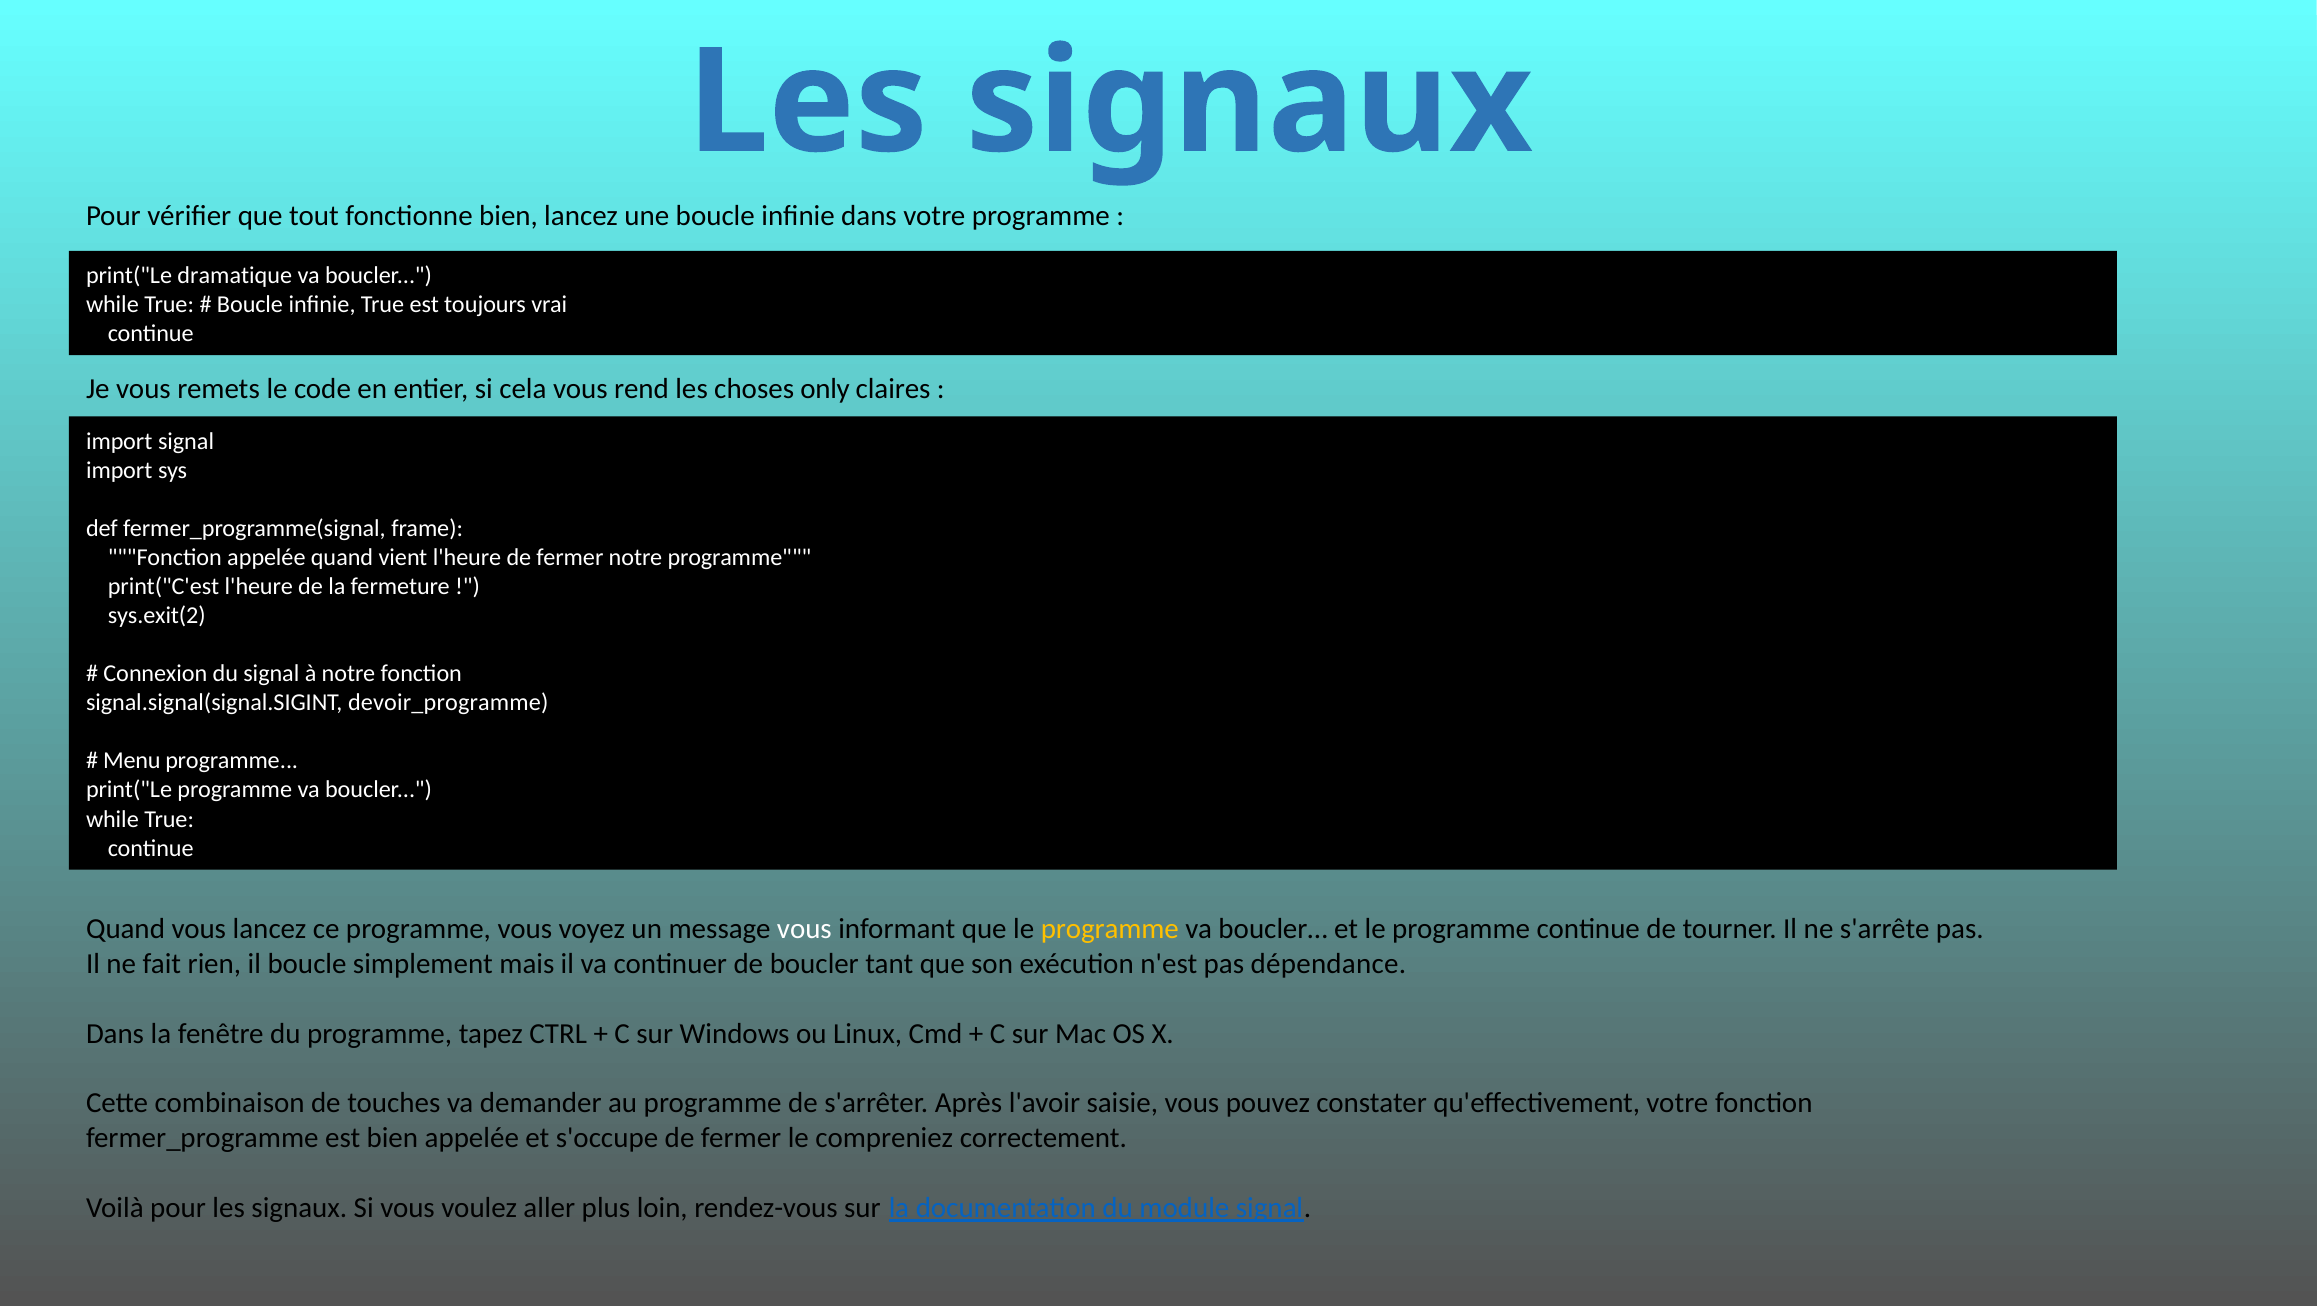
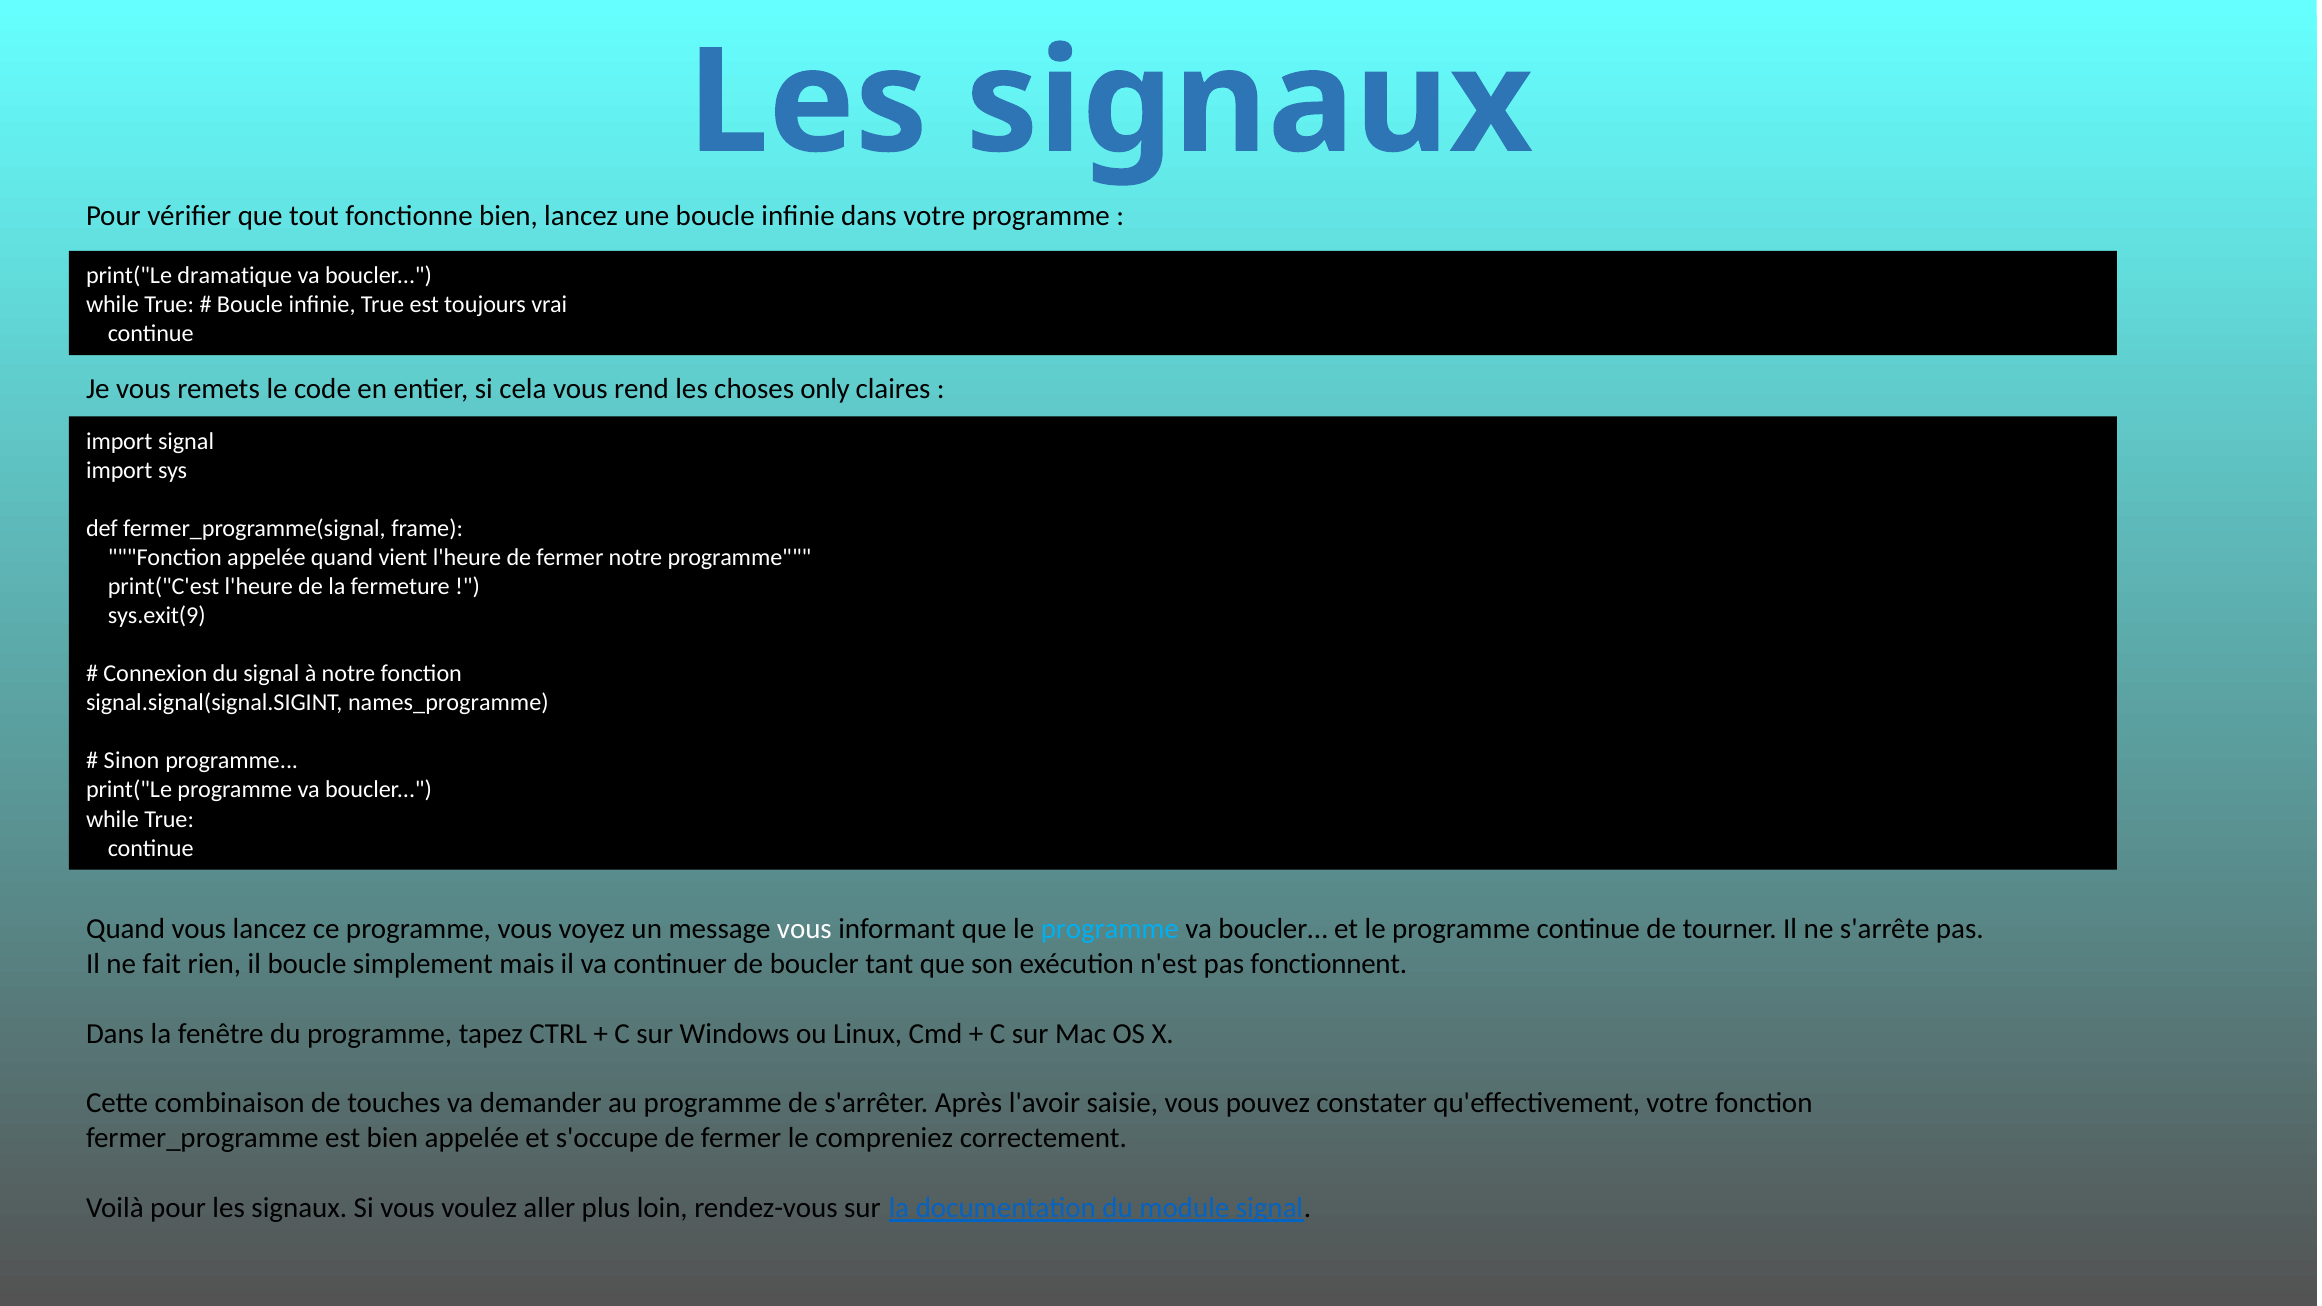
sys.exit(2: sys.exit(2 -> sys.exit(9 (157, 616)
devoir_programme: devoir_programme -> names_programme (448, 703)
Menu: Menu -> Sinon (132, 761)
programme colour: yellow -> light blue (1110, 929)
dépendance: dépendance -> fonctionnent (1329, 964)
